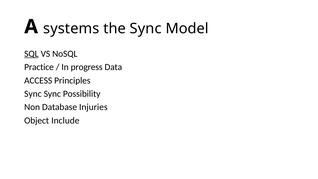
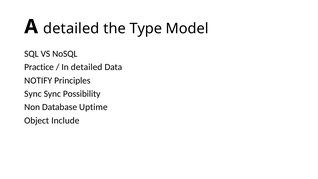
A systems: systems -> detailed (71, 28)
the Sync: Sync -> Type (146, 28)
SQL underline: present -> none (31, 54)
In progress: progress -> detailed (87, 67)
ACCESS: ACCESS -> NOTIFY (38, 80)
Injuries: Injuries -> Uptime (93, 107)
